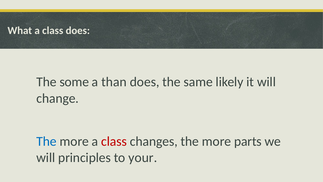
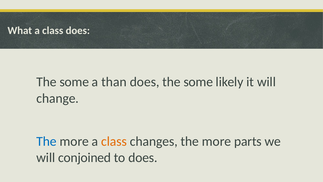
same: same -> some (198, 82)
class colour: red -> orange (114, 141)
principles: principles -> conjoined (85, 157)
to your: your -> does (143, 157)
